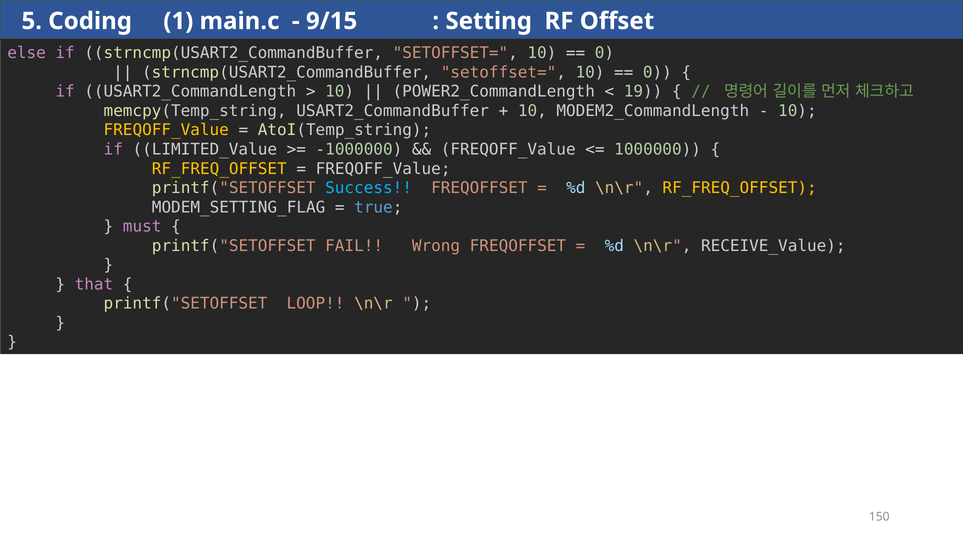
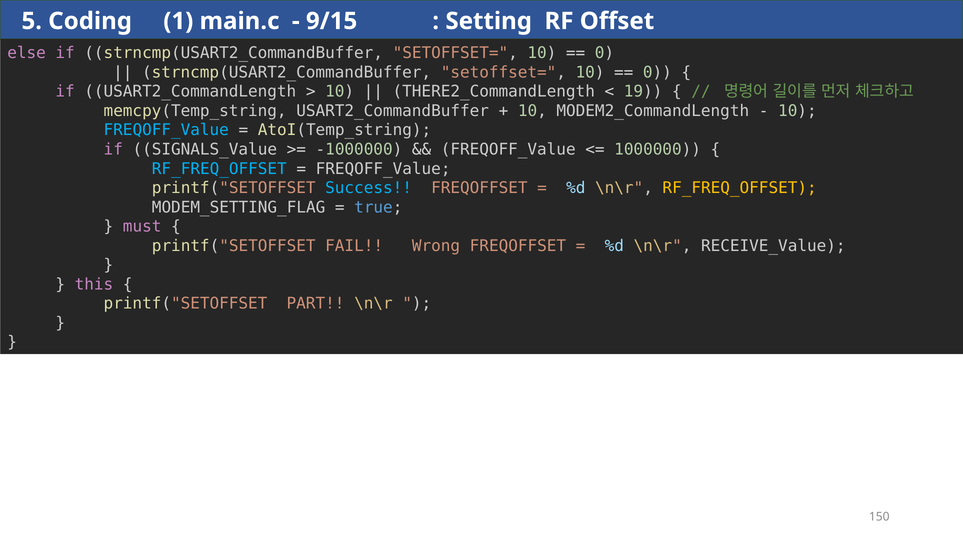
POWER2_CommandLength: POWER2_CommandLength -> THERE2_CommandLength (494, 92)
FREQOFF_Value colour: yellow -> light blue (166, 130)
LIMITED_Value: LIMITED_Value -> SIGNALS_Value (205, 149)
RF_FREQ_OFFSET colour: yellow -> light blue (219, 169)
that: that -> this (94, 284)
LOOP: LOOP -> PART (316, 303)
